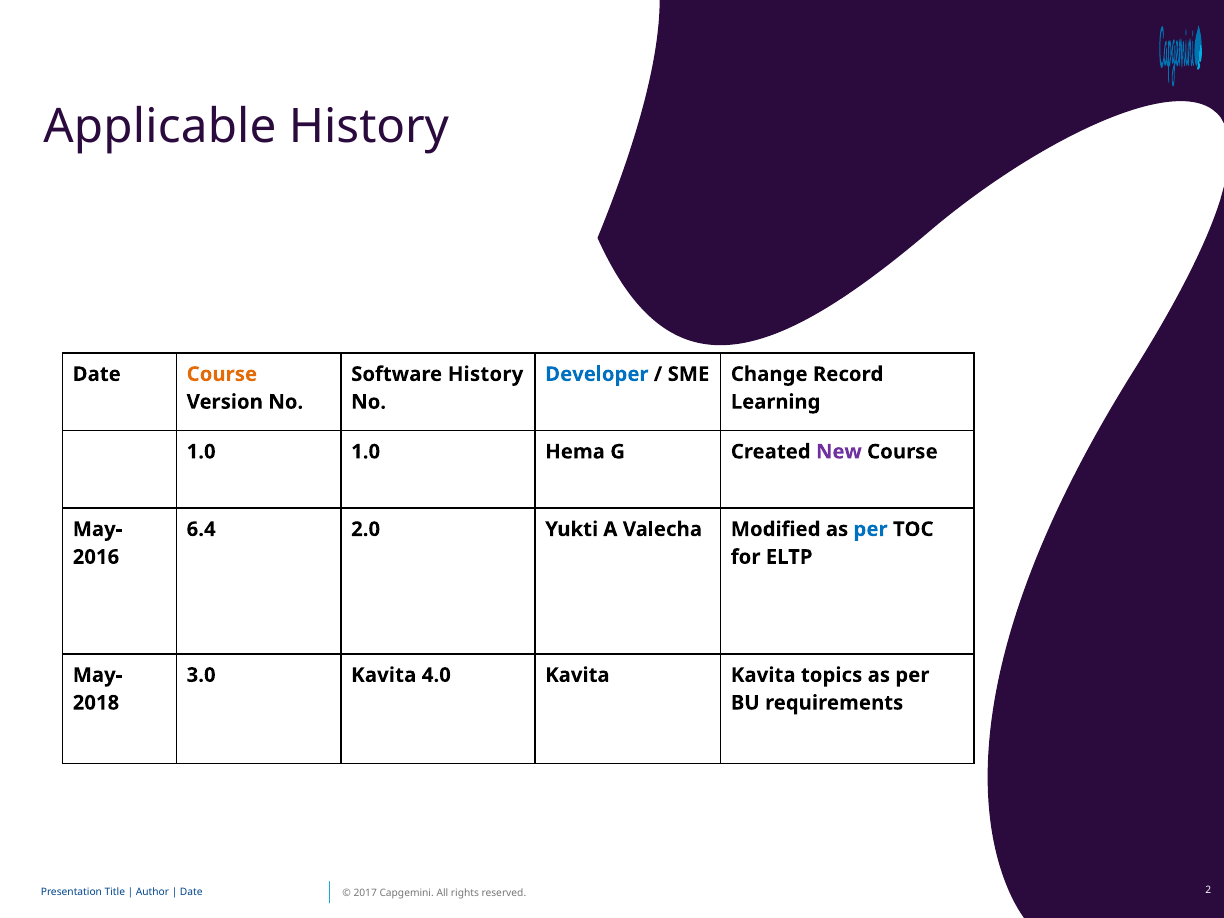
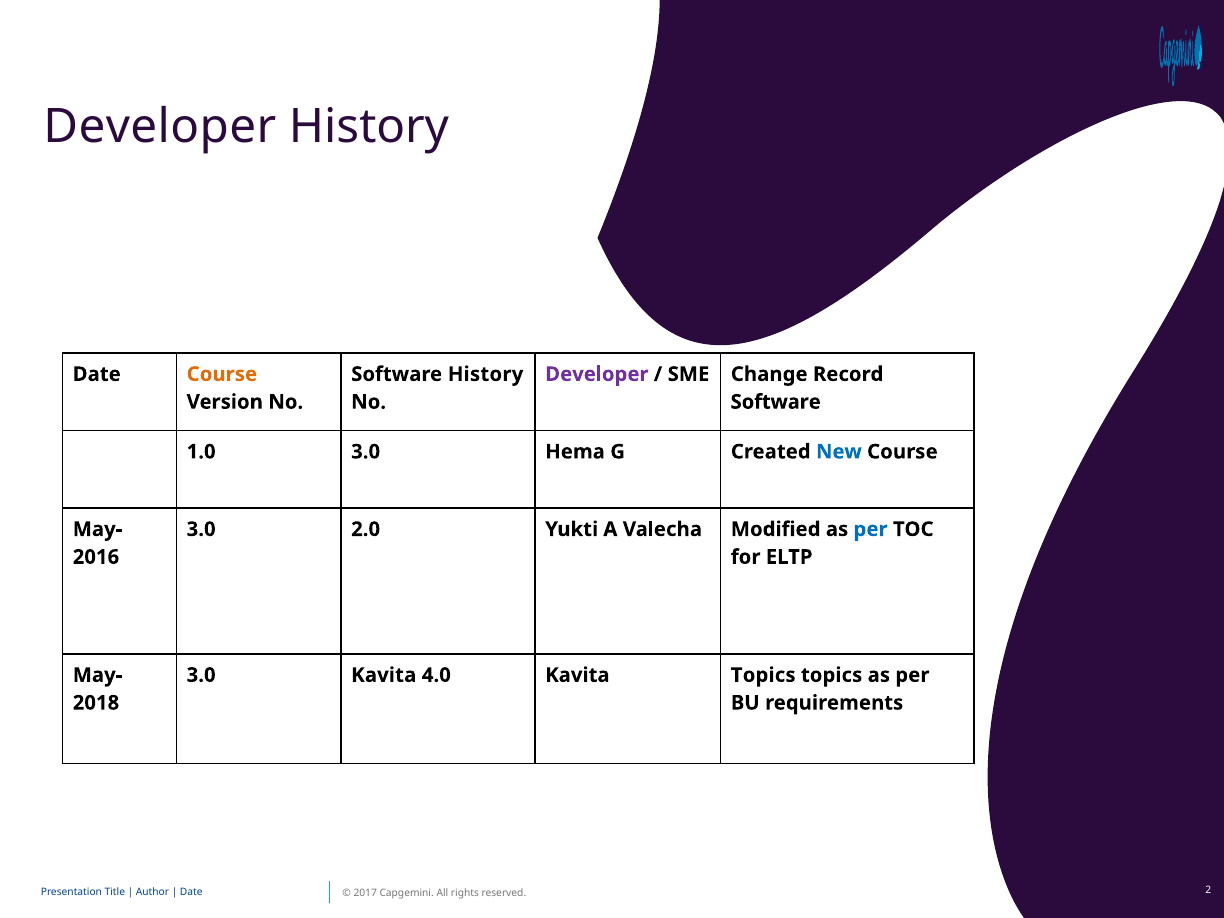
Applicable: Applicable -> Developer (160, 127)
Developer colour: blue -> purple (597, 374)
Learning: Learning -> Software (776, 402)
1.0 1.0: 1.0 -> 3.0 (366, 452)
New colour: purple -> blue (839, 452)
6.4: 6.4 -> 3.0 (201, 529)
Kavita Kavita: Kavita -> Topics (763, 675)
